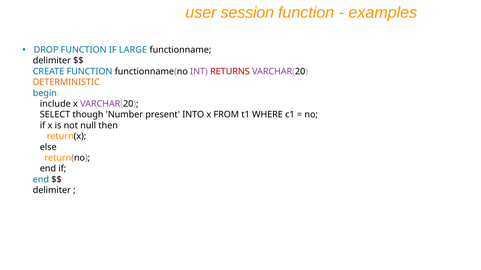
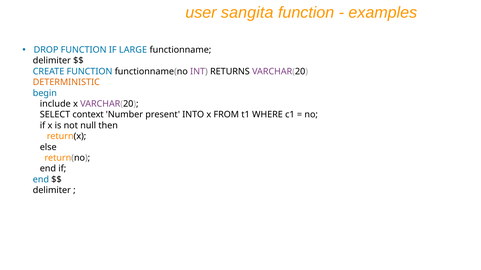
session: session -> sangita (247, 13)
RETURNS colour: red -> black (230, 72)
though: though -> context (88, 115)
